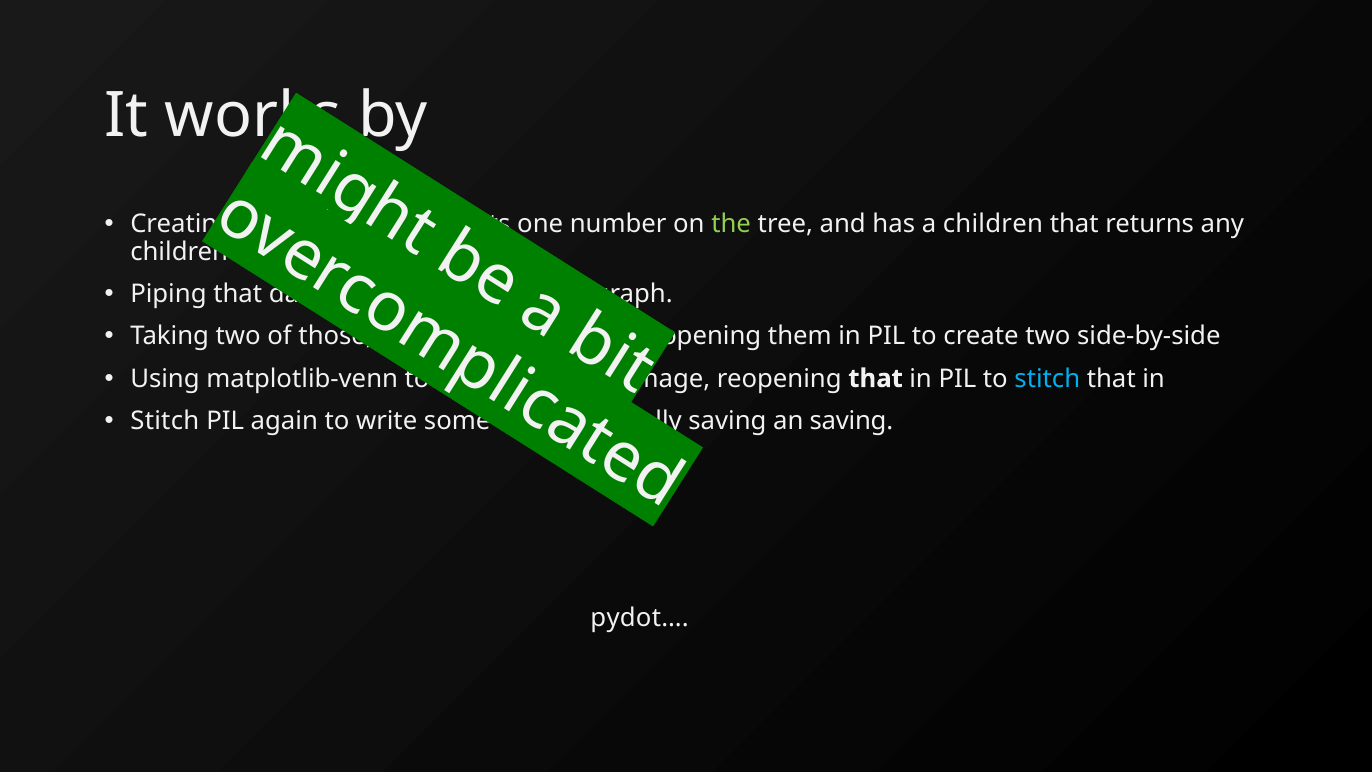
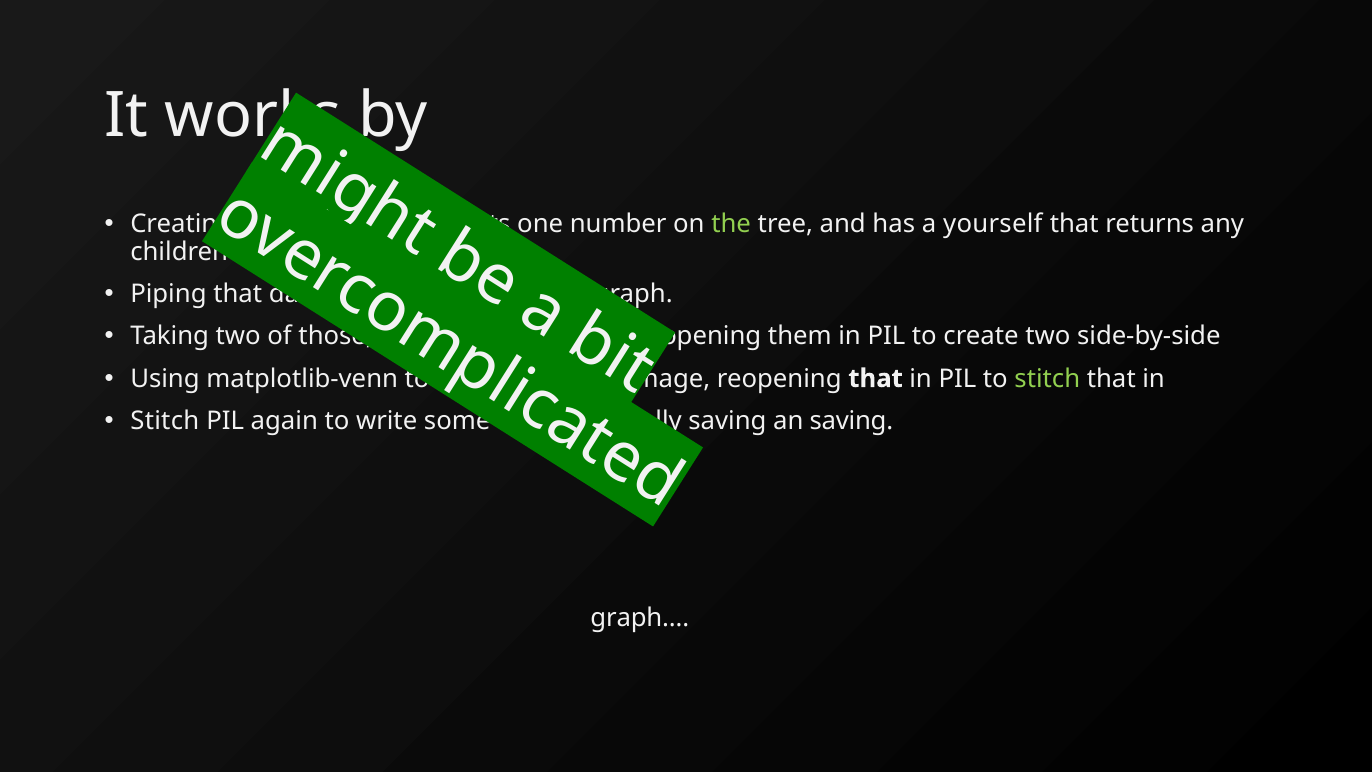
a children: children -> yourself (993, 224)
stitch colour: light blue -> light green (1047, 378)
pydot…: pydot… -> graph… (640, 617)
